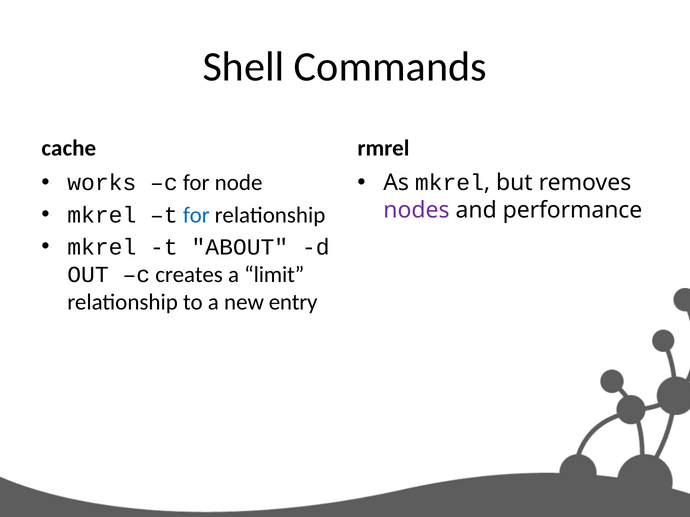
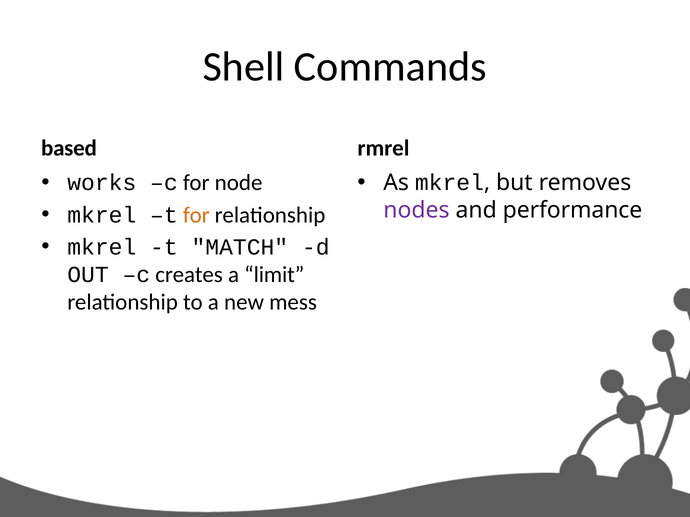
cache: cache -> based (69, 148)
for colour: blue -> orange (196, 215)
ABOUT: ABOUT -> MATCH (240, 247)
entry: entry -> mess (293, 303)
